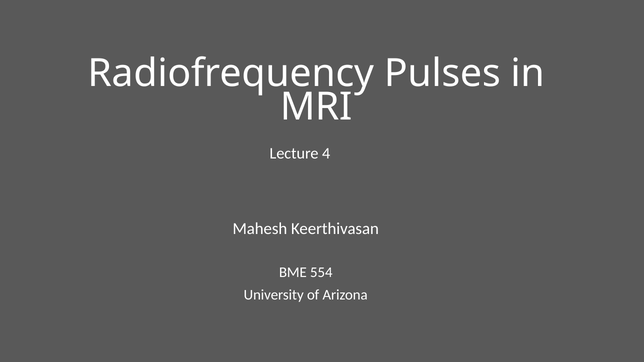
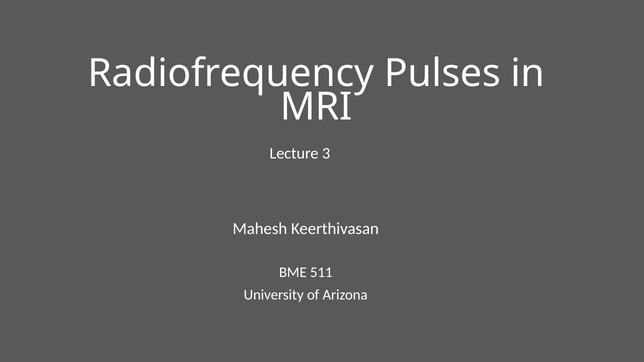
4: 4 -> 3 (326, 154)
554: 554 -> 511 (321, 272)
